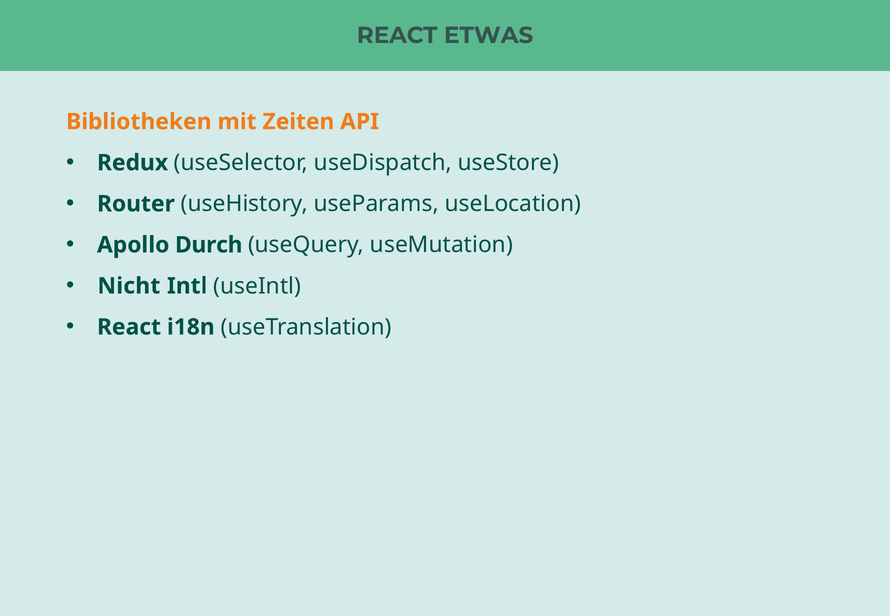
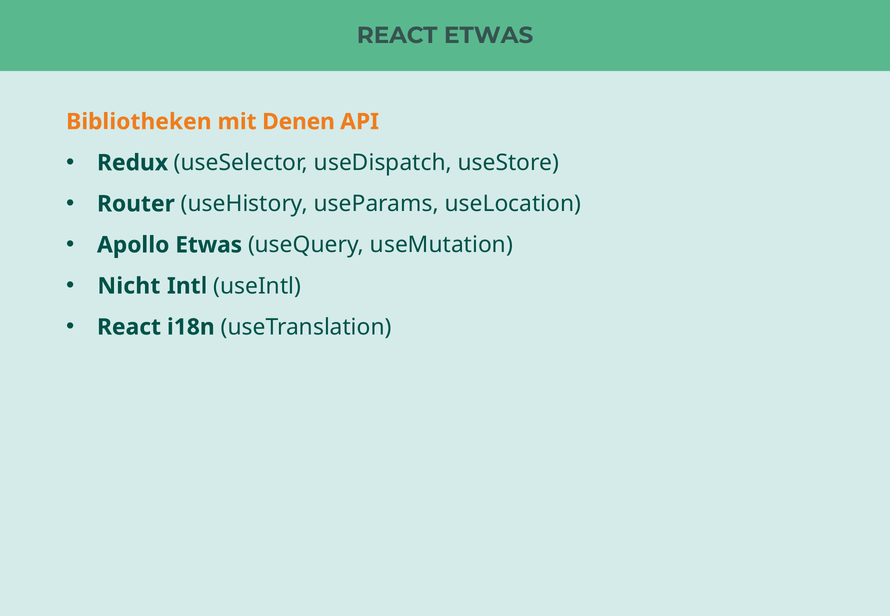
Zeiten: Zeiten -> Denen (299, 122)
Apollo Durch: Durch -> Etwas (209, 245)
